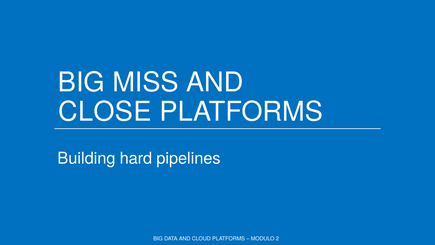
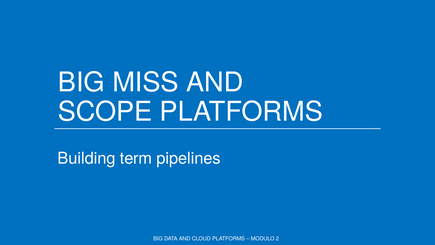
CLOSE: CLOSE -> SCOPE (105, 112)
hard: hard -> term (136, 158)
